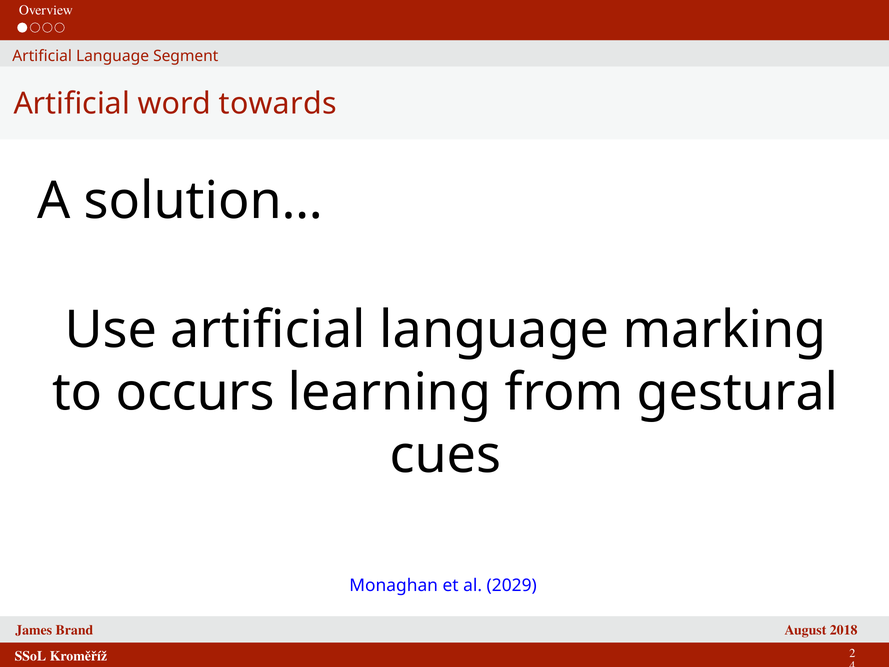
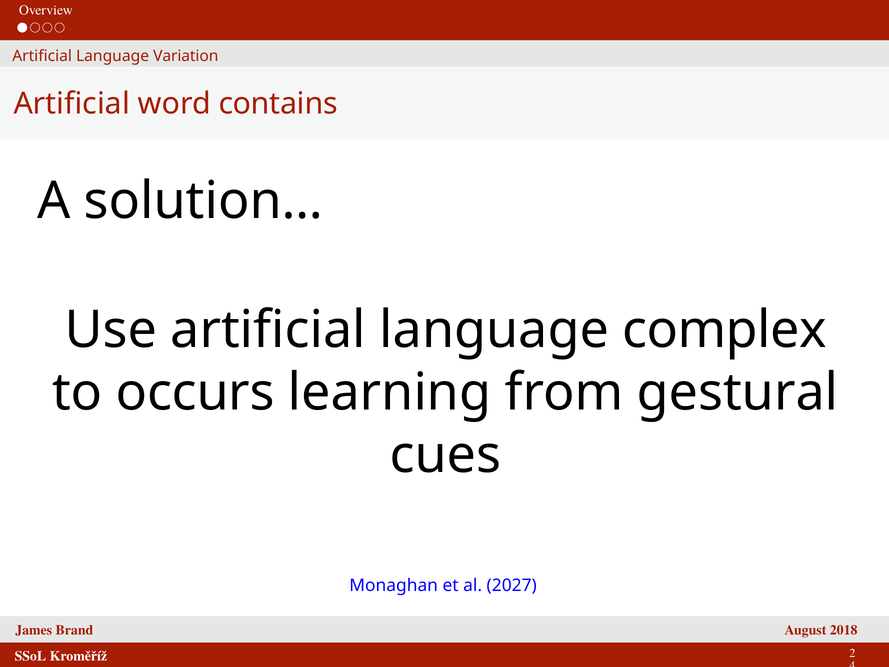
Segment: Segment -> Variation (186, 56)
towards: towards -> contains (278, 104)
marking: marking -> complex (725, 330)
2029: 2029 -> 2027 (512, 585)
